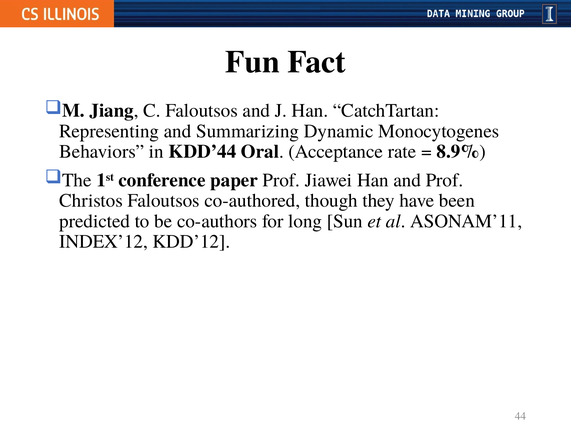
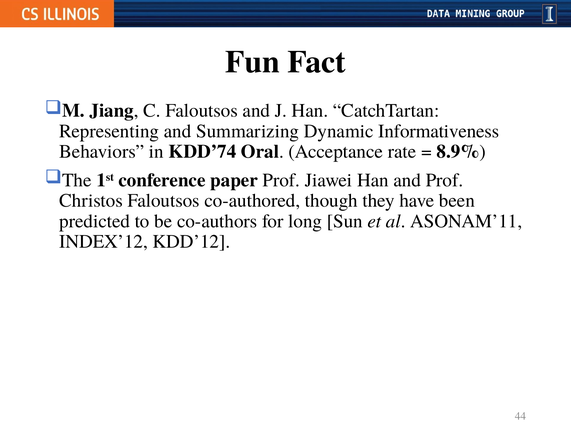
Monocytogenes: Monocytogenes -> Informativeness (439, 131)
KDD’44: KDD’44 -> KDD’74 (202, 152)
